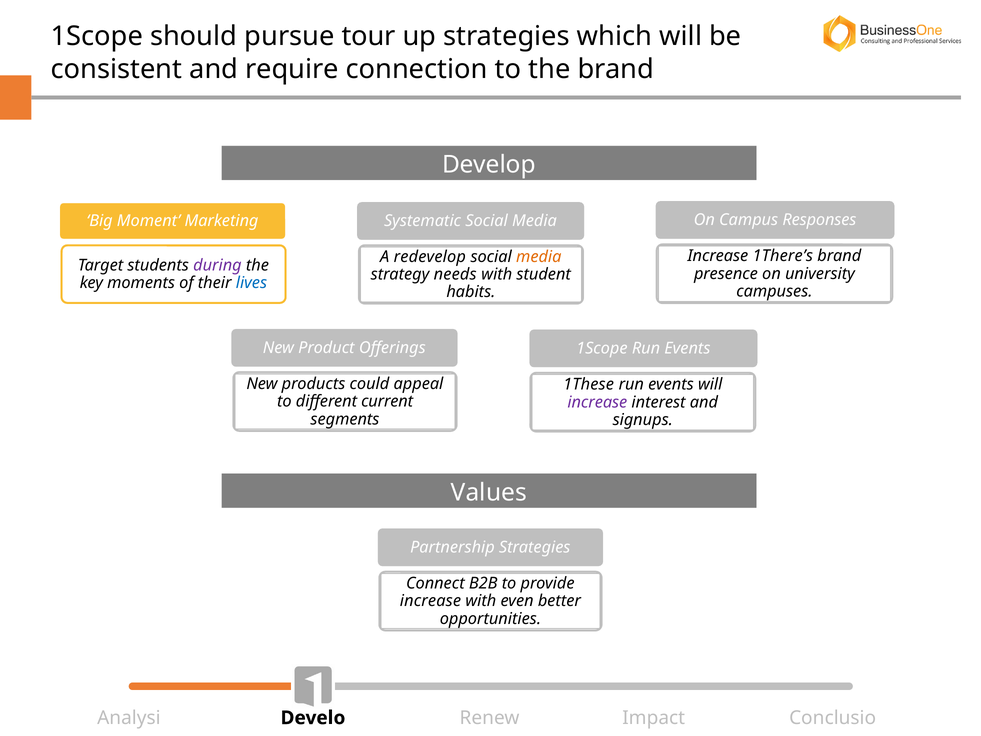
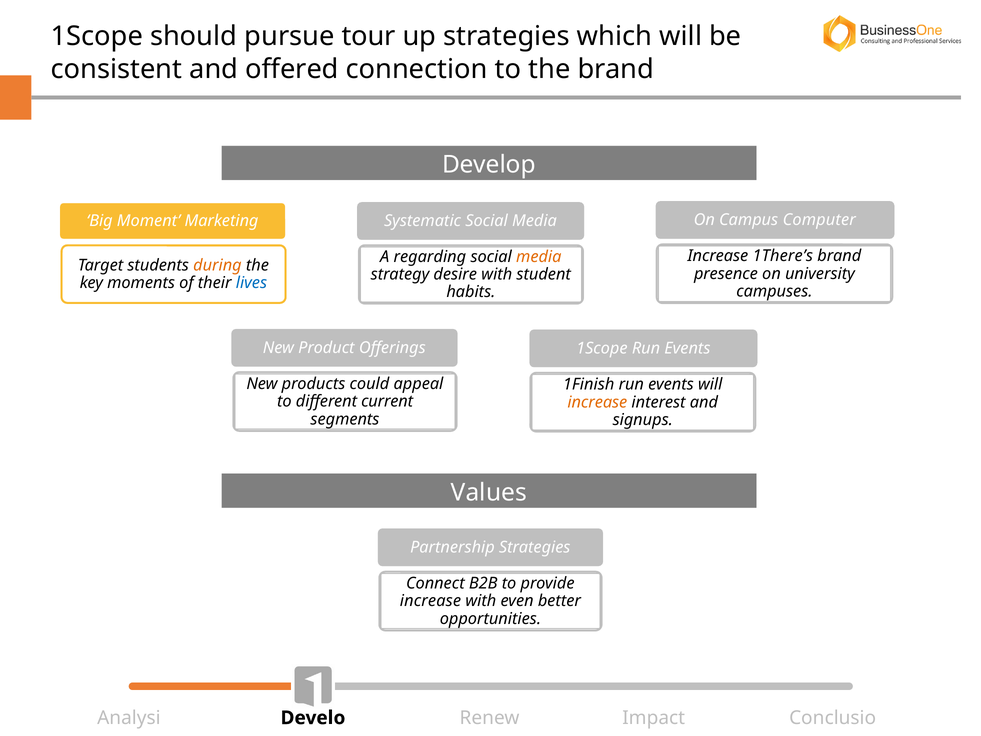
require: require -> offered (292, 69)
Responses: Responses -> Computer (819, 220)
redevelop: redevelop -> regarding (430, 257)
during colour: purple -> orange (217, 265)
needs: needs -> desire (455, 274)
1These: 1These -> 1Finish (589, 384)
increase colour: purple -> orange (597, 402)
